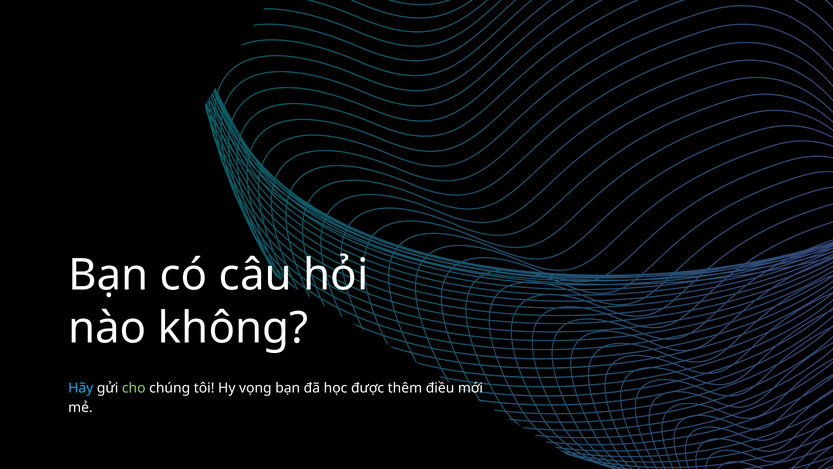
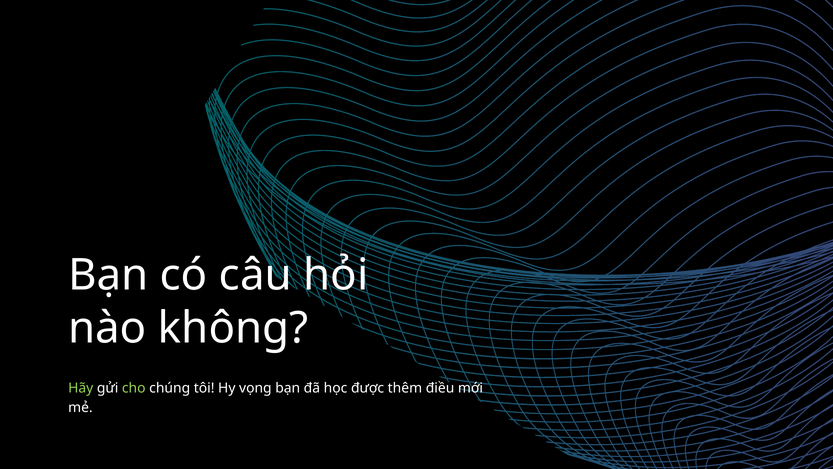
Hãy colour: light blue -> light green (81, 388)
